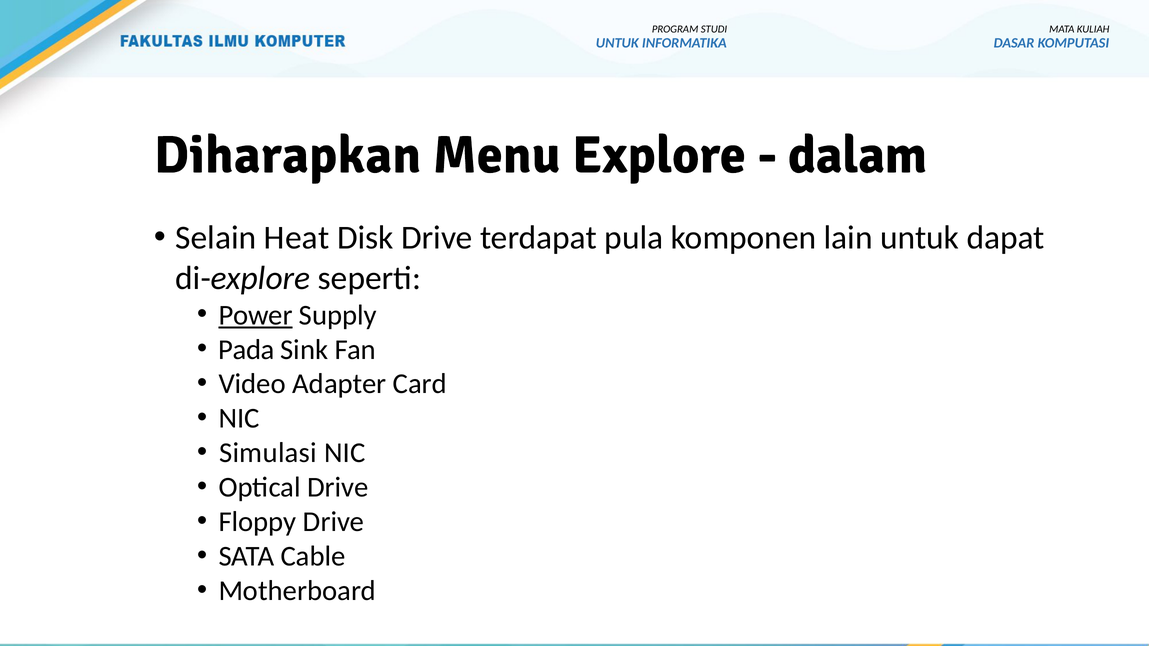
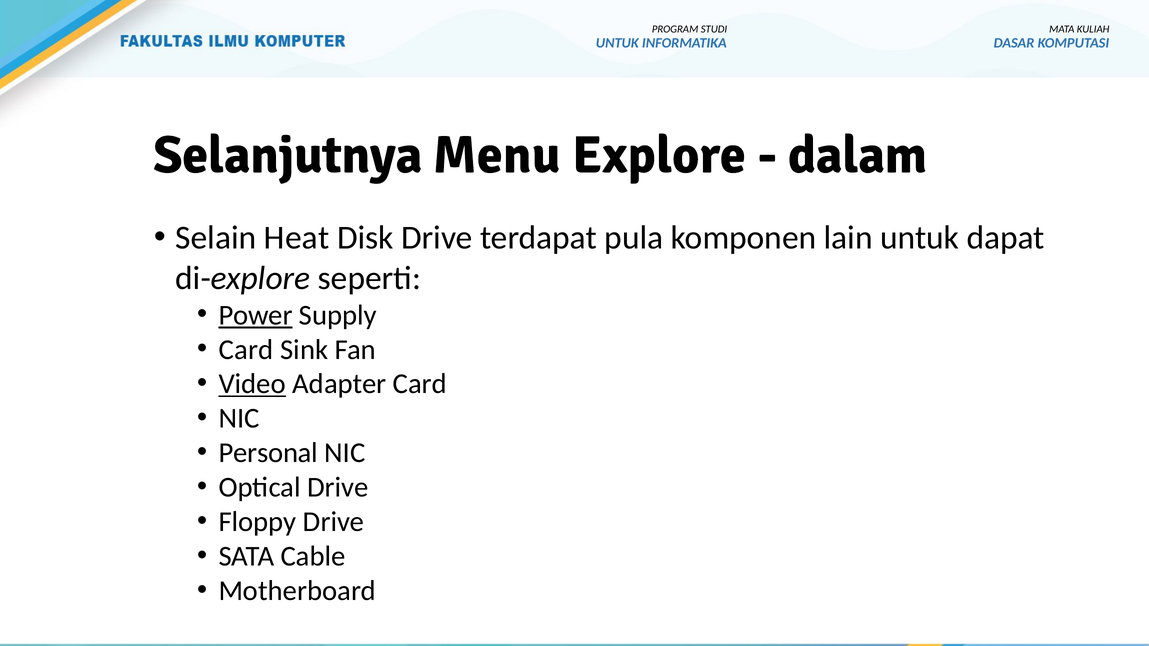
Diharapkan: Diharapkan -> Selanjutnya (288, 155)
Pada: Pada -> Card (246, 350)
Video underline: none -> present (252, 384)
Simulasi: Simulasi -> Personal (268, 453)
